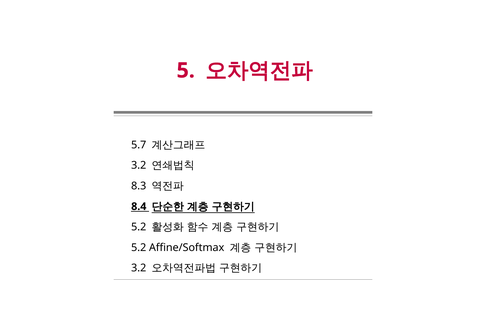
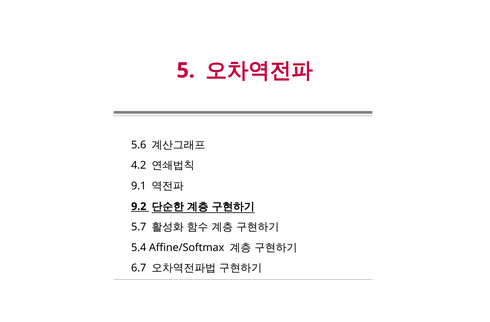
5.7: 5.7 -> 5.6 (139, 145)
3.2: 3.2 -> 4.2 (139, 165)
8.3: 8.3 -> 9.1 (139, 186)
8.4: 8.4 -> 9.2 (139, 206)
5.2: 5.2 -> 5.7 (139, 227)
5.2: 5.2 -> 5.4 (139, 247)
3.2: 3.2 -> 6.7 (139, 268)
